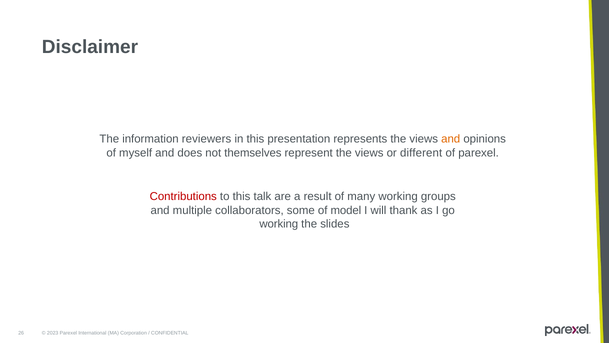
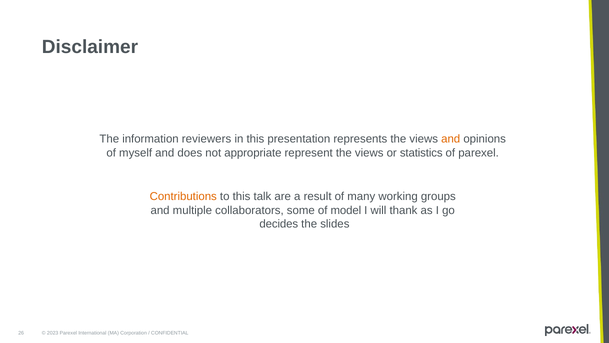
themselves: themselves -> appropriate (253, 153)
different: different -> statistics (421, 153)
Contributions colour: red -> orange (183, 196)
working: working -> decides (279, 224)
